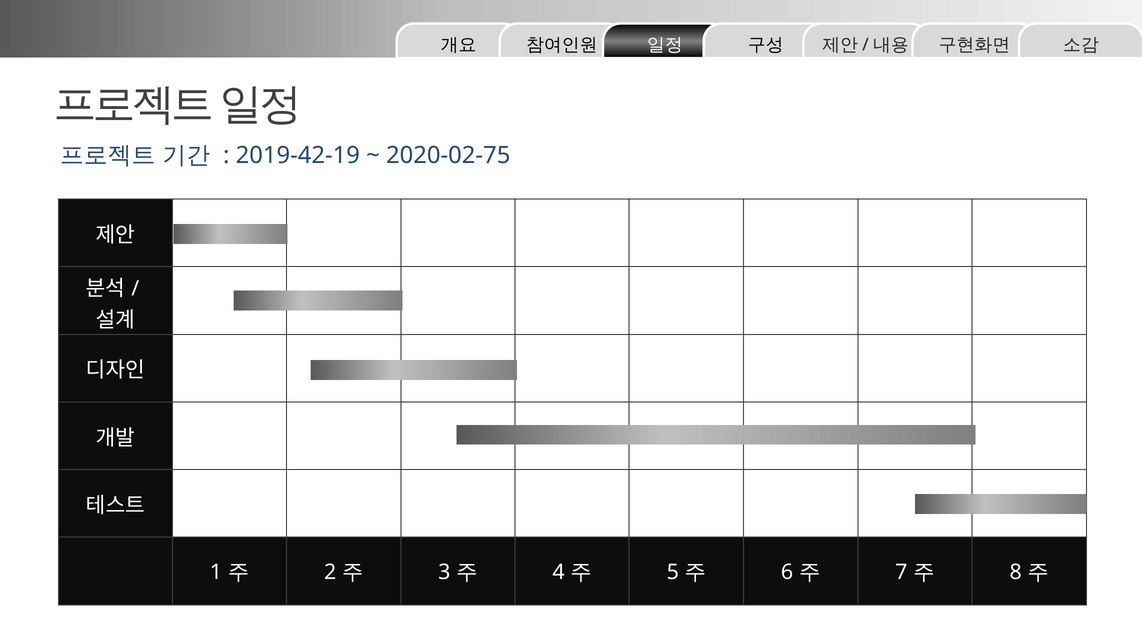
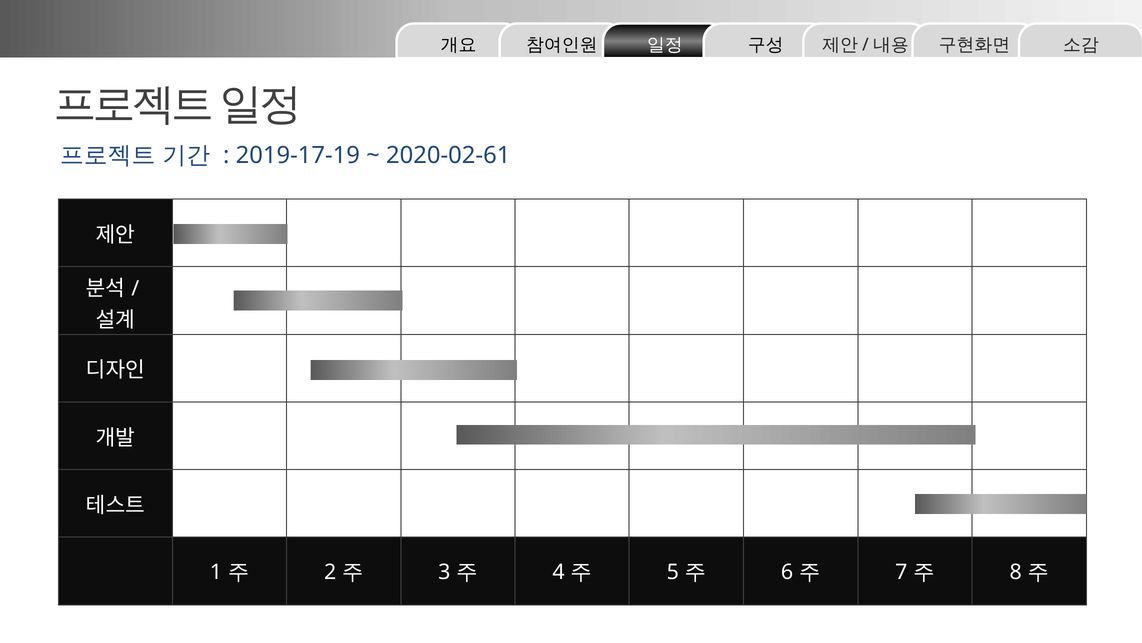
2019-42-19: 2019-42-19 -> 2019-17-19 (298, 155)
2020-02-75: 2020-02-75 -> 2020-02-61 (448, 155)
